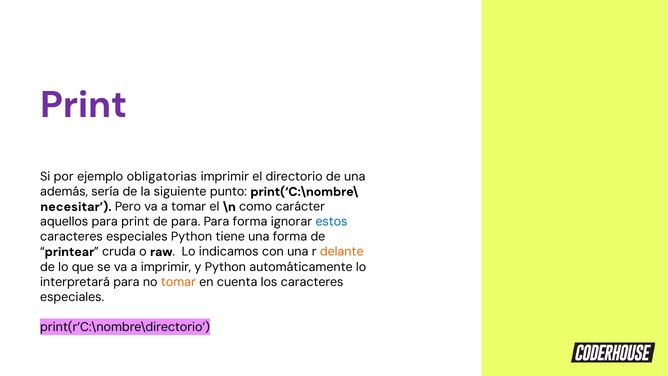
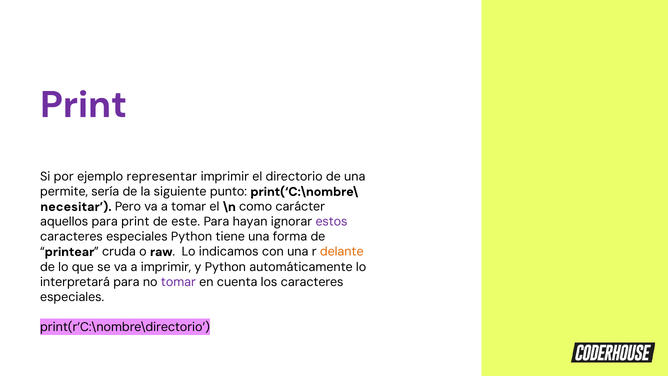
obligatorias: obligatorias -> representar (162, 177)
además: además -> permite (64, 192)
de para: para -> este (186, 222)
Para forma: forma -> hayan (250, 222)
estos colour: blue -> purple (331, 222)
tomar colour: orange -> purple (178, 282)
